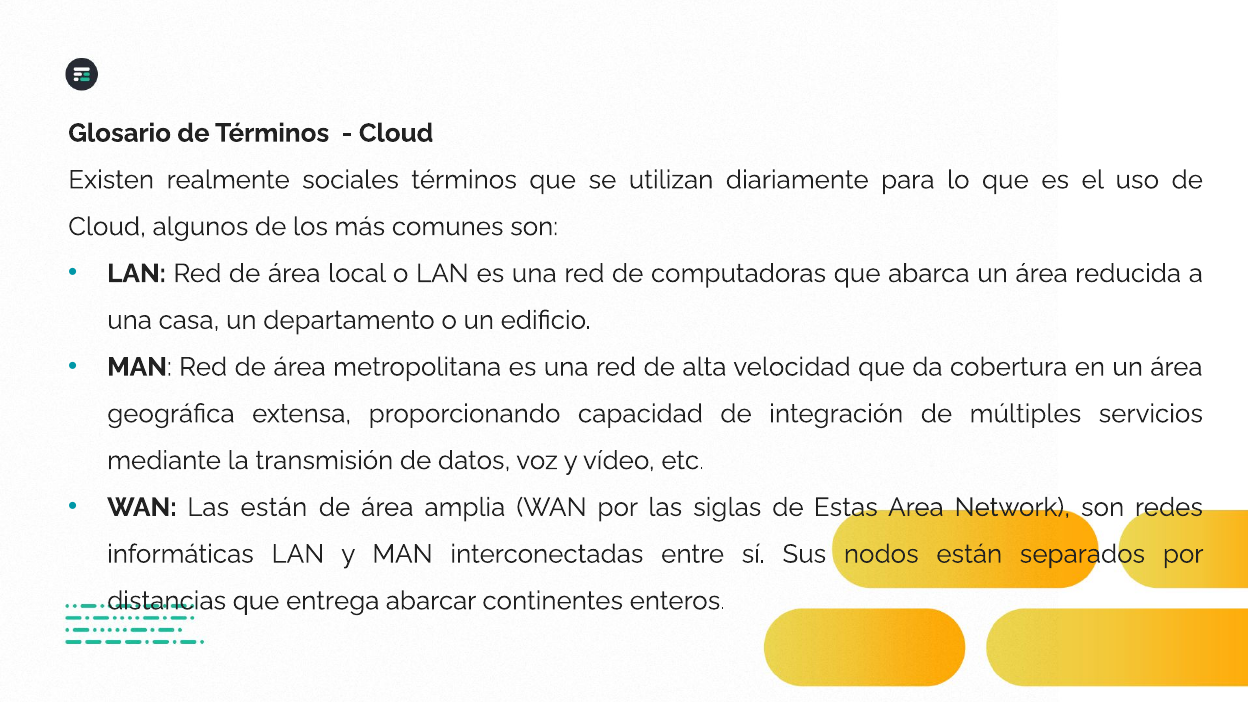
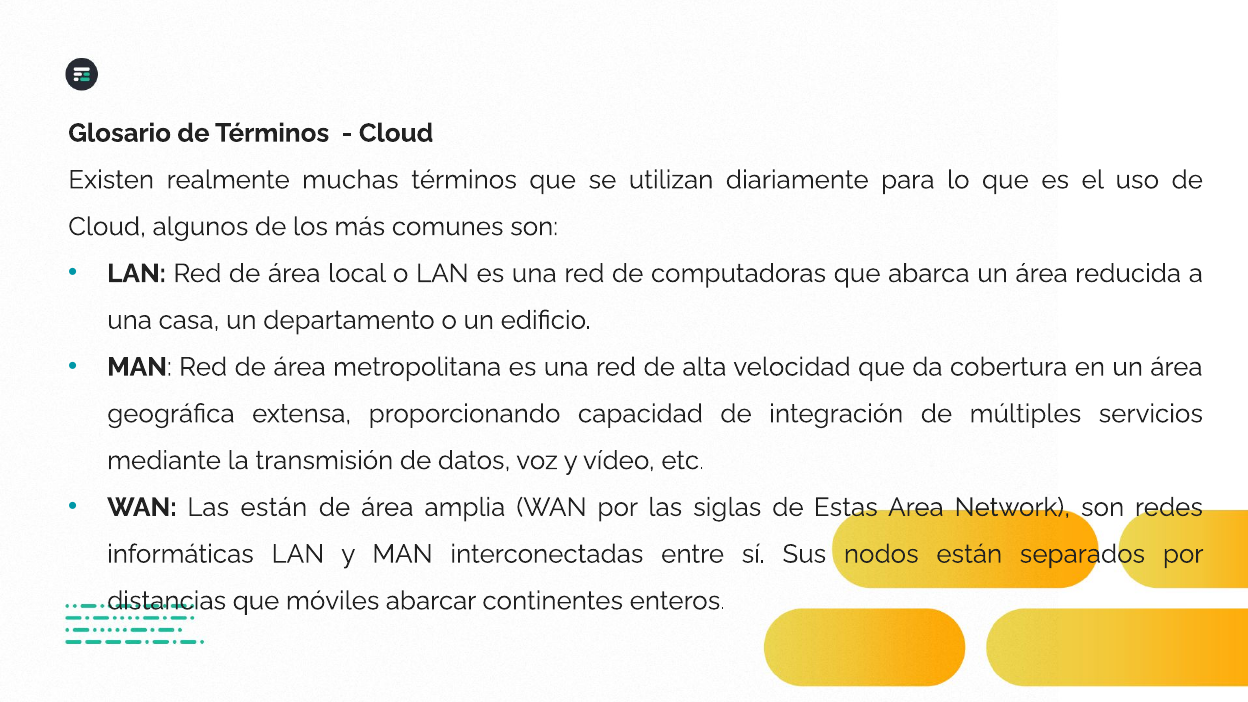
sociales: sociales -> muchas (350, 180)
entrega: entrega -> móviles (333, 601)
